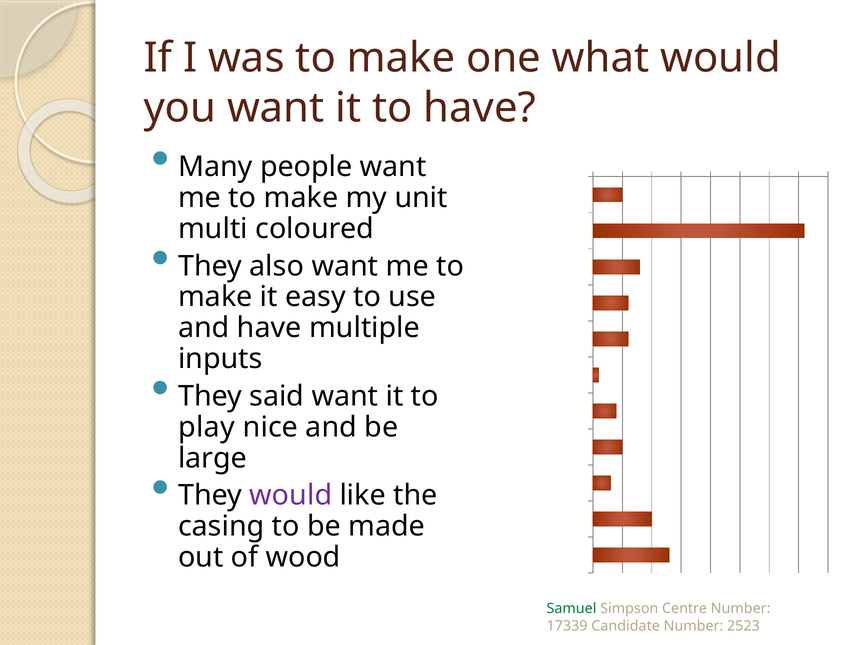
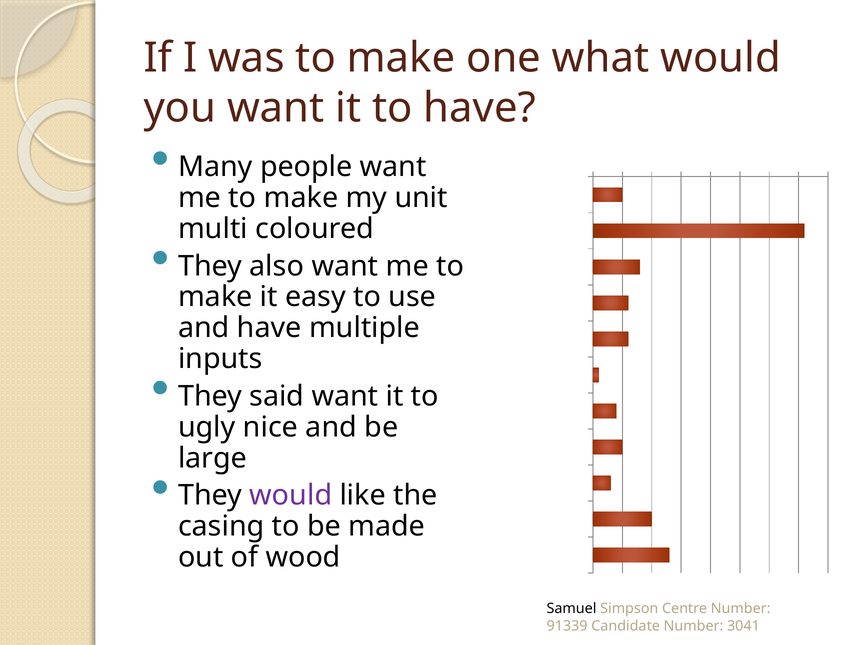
play: play -> ugly (207, 428)
Samuel colour: green -> black (572, 609)
17339: 17339 -> 91339 (567, 627)
2523: 2523 -> 3041 (743, 627)
